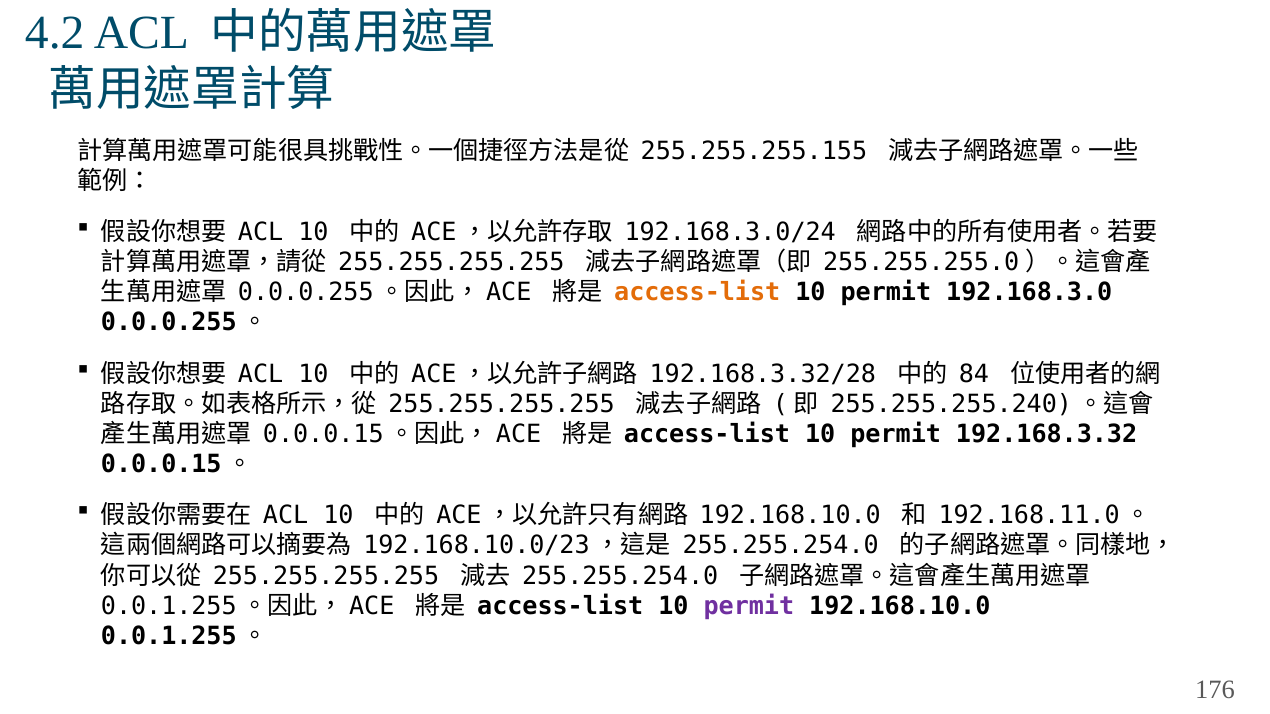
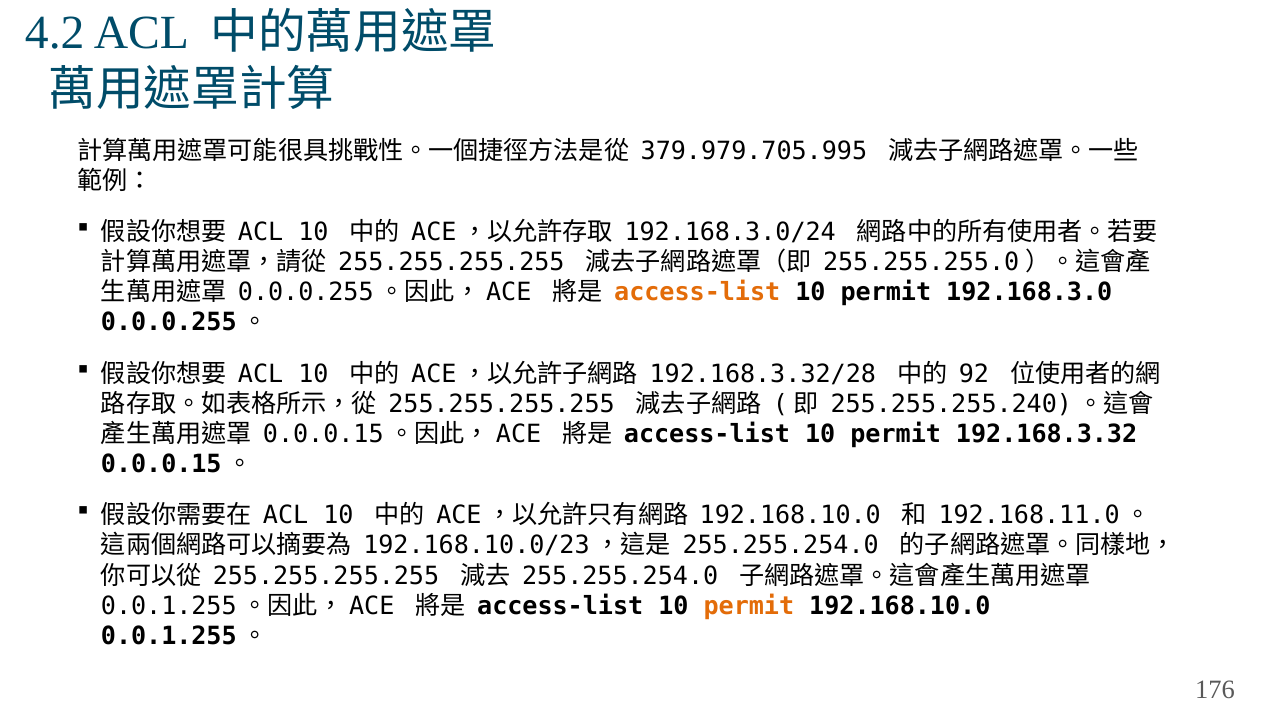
255.255.255.155: 255.255.255.155 -> 379.979.705.995 (754, 151)
84: 84 -> 92 (974, 374)
permit colour: purple -> orange (749, 606)
